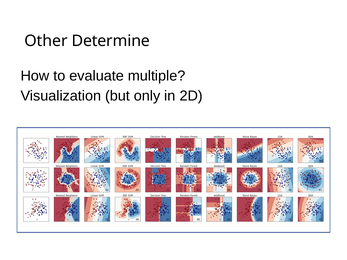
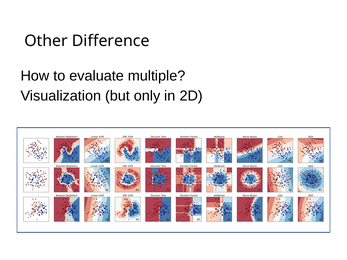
Determine: Determine -> Difference (111, 41)
